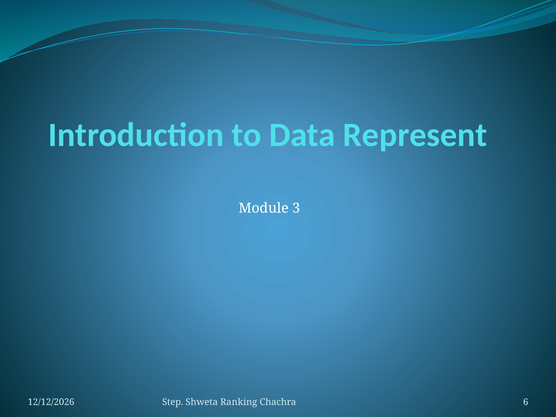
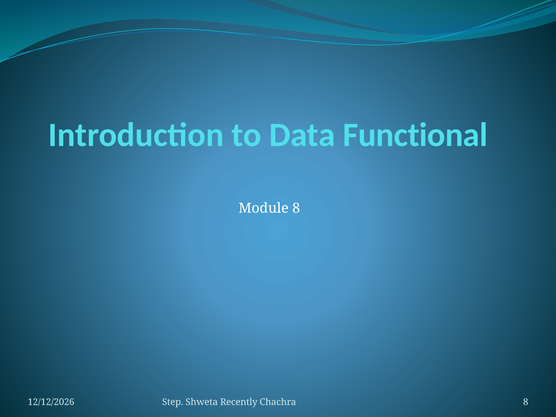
Represent: Represent -> Functional (415, 135)
Module 3: 3 -> 8 (296, 208)
Ranking: Ranking -> Recently (239, 402)
Chachra 6: 6 -> 8 (526, 402)
